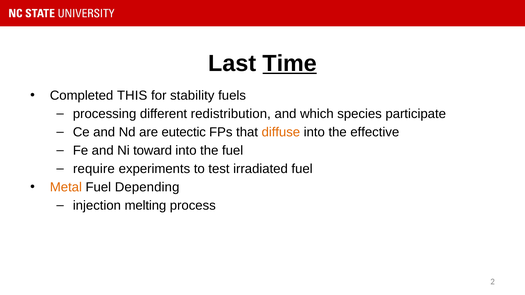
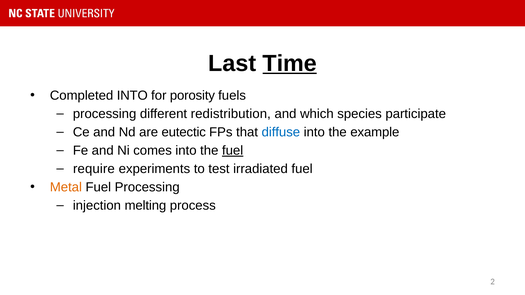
Completed THIS: THIS -> INTO (132, 96)
stability: stability -> porosity (192, 96)
diffuse colour: orange -> blue (281, 132)
effective: effective -> example (375, 132)
toward: toward -> comes (153, 151)
fuel underline: none -> present (233, 151)
Fuel Depending: Depending -> Processing (147, 187)
